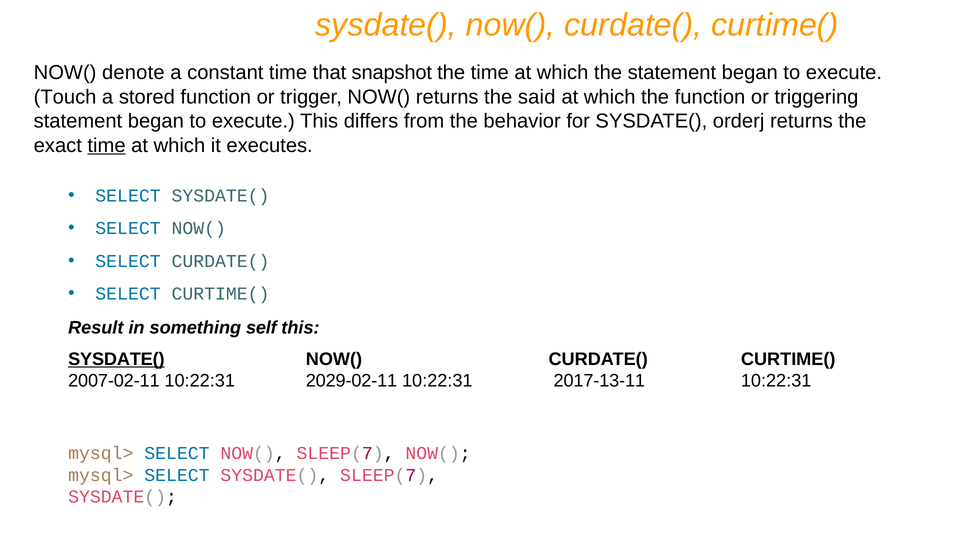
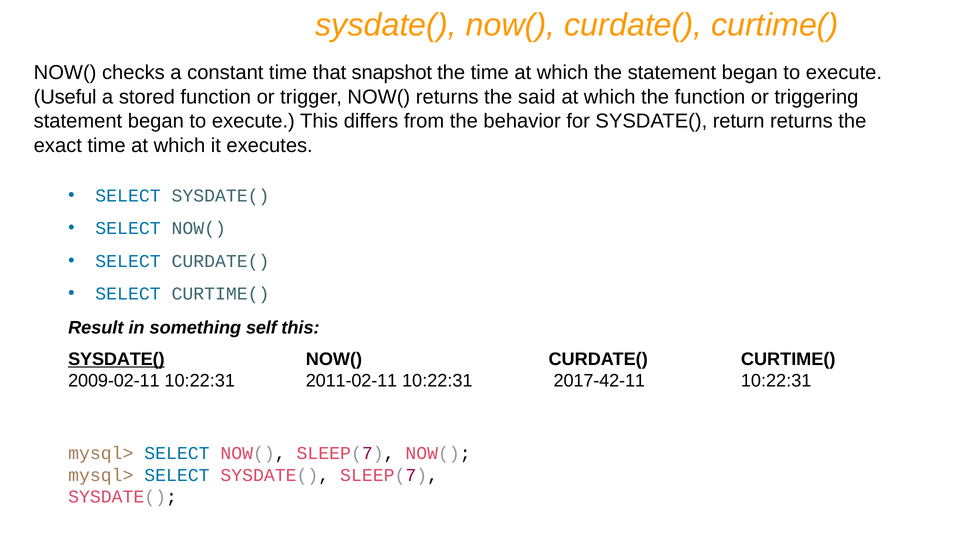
denote: denote -> checks (133, 73)
Touch: Touch -> Useful (65, 97)
orderj: orderj -> return (739, 121)
time underline: present -> none (107, 145)
2007-02-11: 2007-02-11 -> 2009-02-11 (114, 381)
2029-02-11: 2029-02-11 -> 2011-02-11 (351, 381)
2017-13-11: 2017-13-11 -> 2017-42-11 (599, 381)
